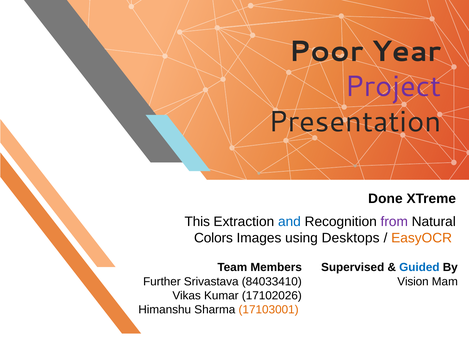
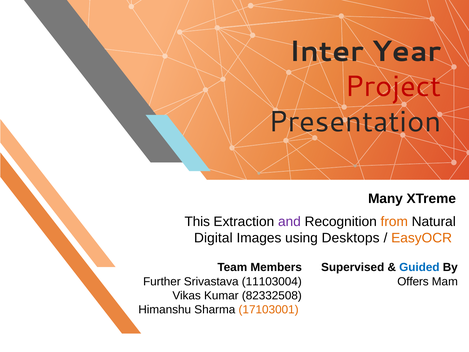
Poor: Poor -> Inter (326, 51)
Project colour: purple -> red (393, 86)
Done: Done -> Many (385, 198)
and colour: blue -> purple (289, 221)
from colour: purple -> orange (394, 221)
Colors: Colors -> Digital (213, 238)
84033410: 84033410 -> 11103004 (272, 281)
Vision: Vision -> Offers (413, 281)
17102026: 17102026 -> 82332508 (272, 295)
